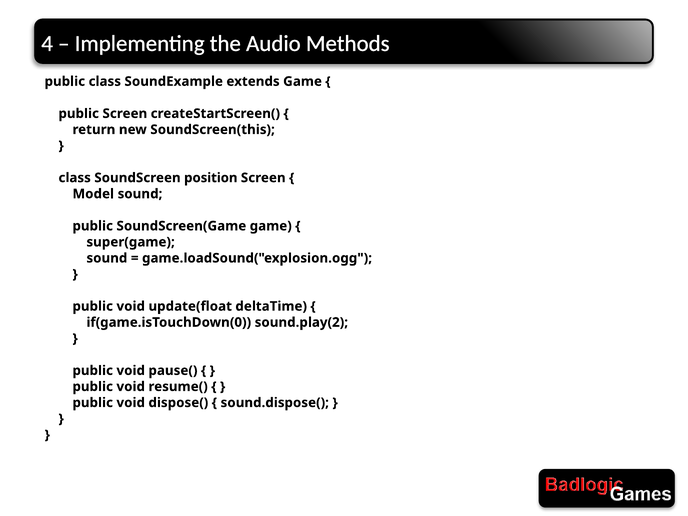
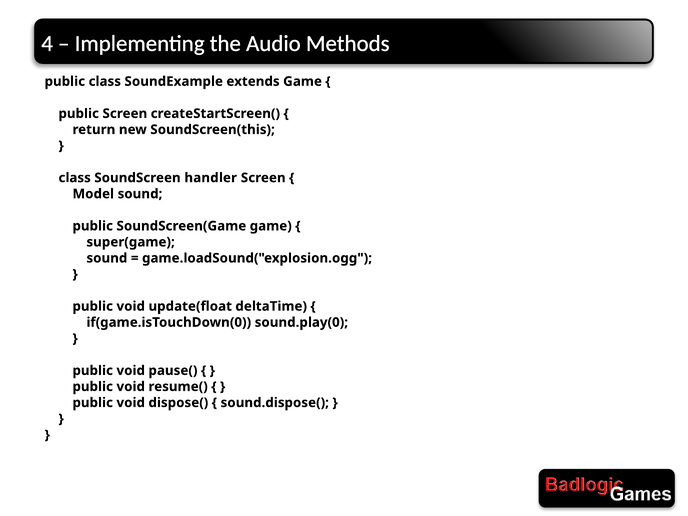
position: position -> handler (211, 178)
sound.play(2: sound.play(2 -> sound.play(0 (301, 322)
